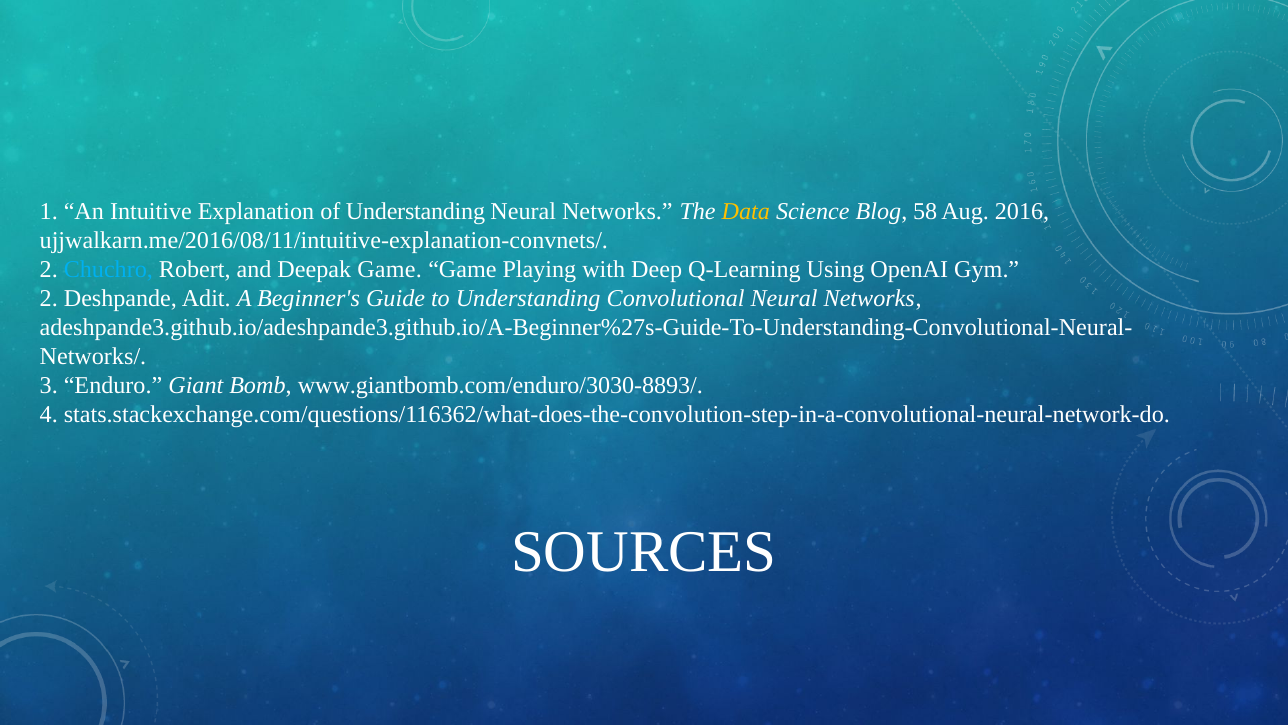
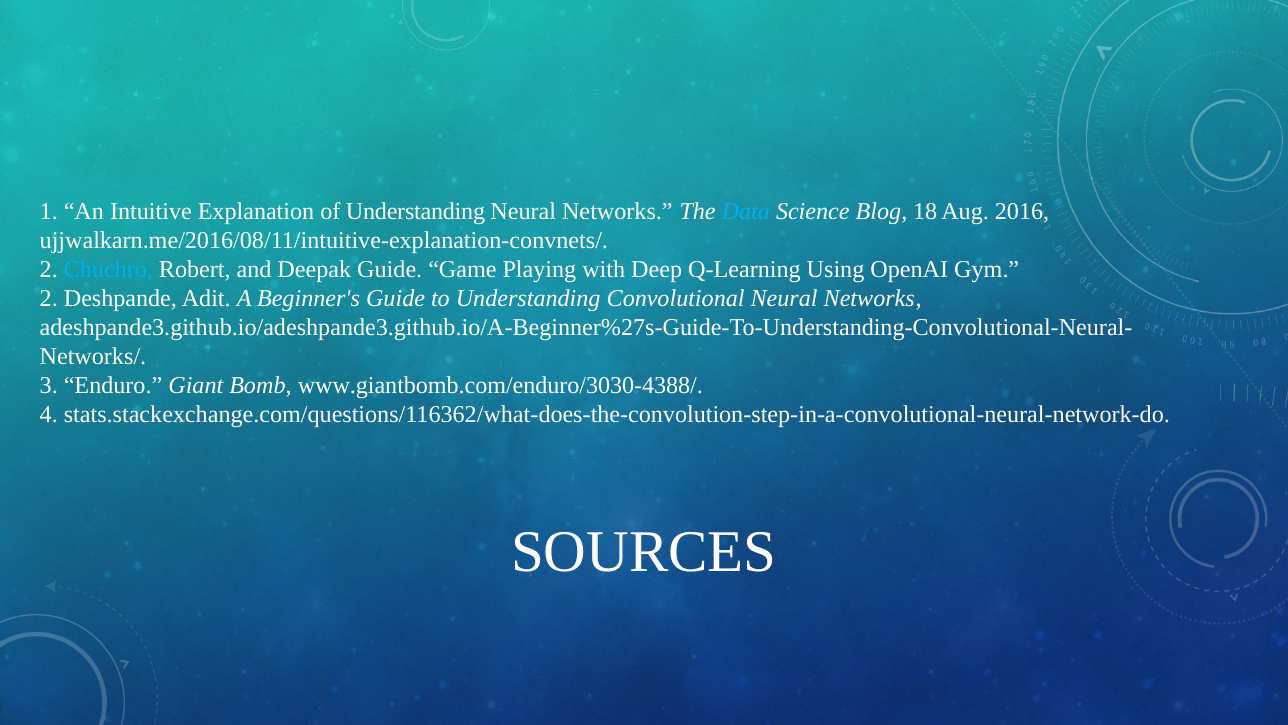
Data colour: yellow -> light blue (746, 211)
58: 58 -> 18 (925, 211)
Deepak Game: Game -> Guide (390, 269)
www.giantbomb.com/enduro/3030-8893/: www.giantbomb.com/enduro/3030-8893/ -> www.giantbomb.com/enduro/3030-4388/ (500, 385)
